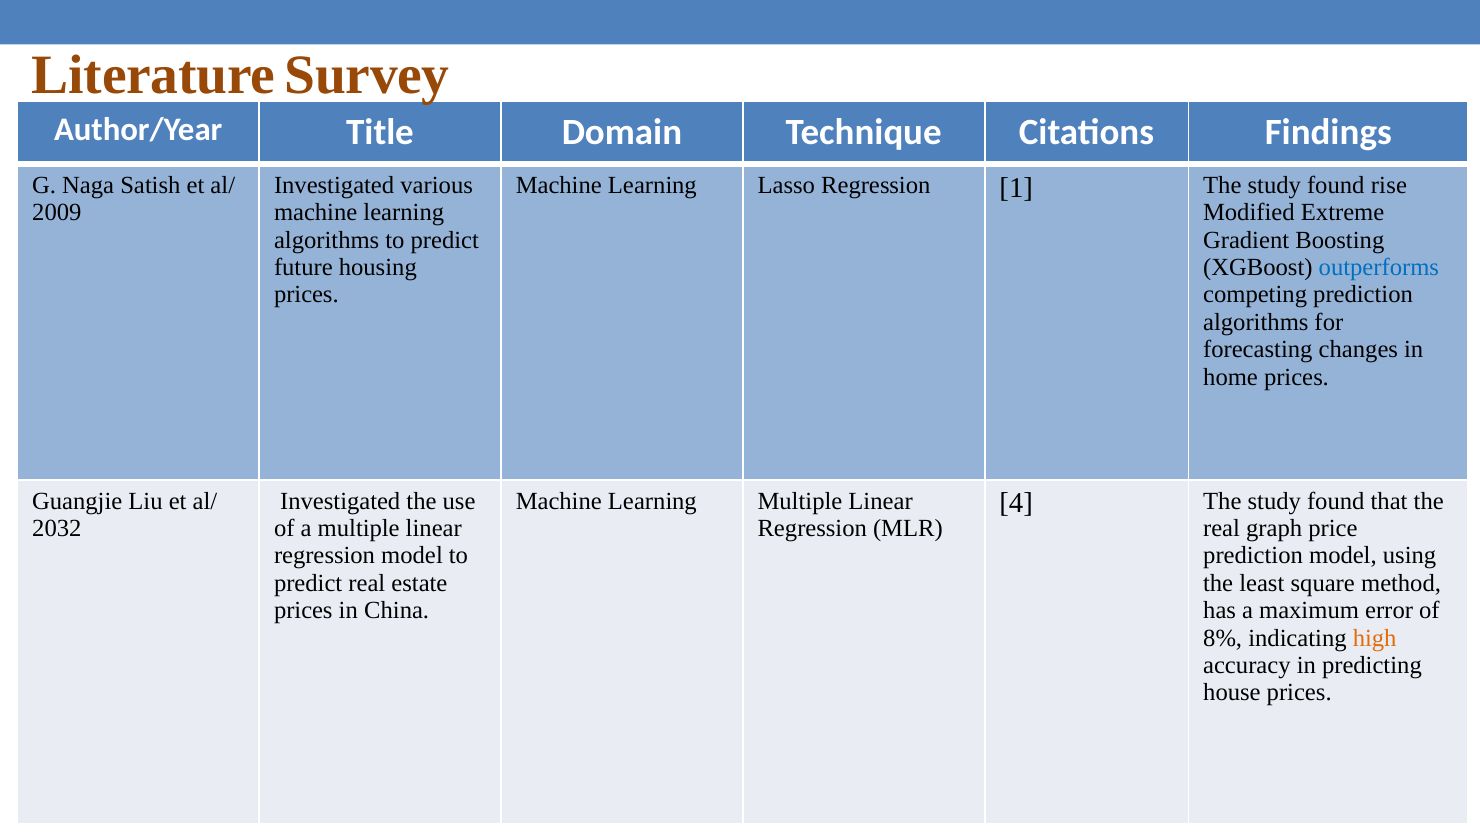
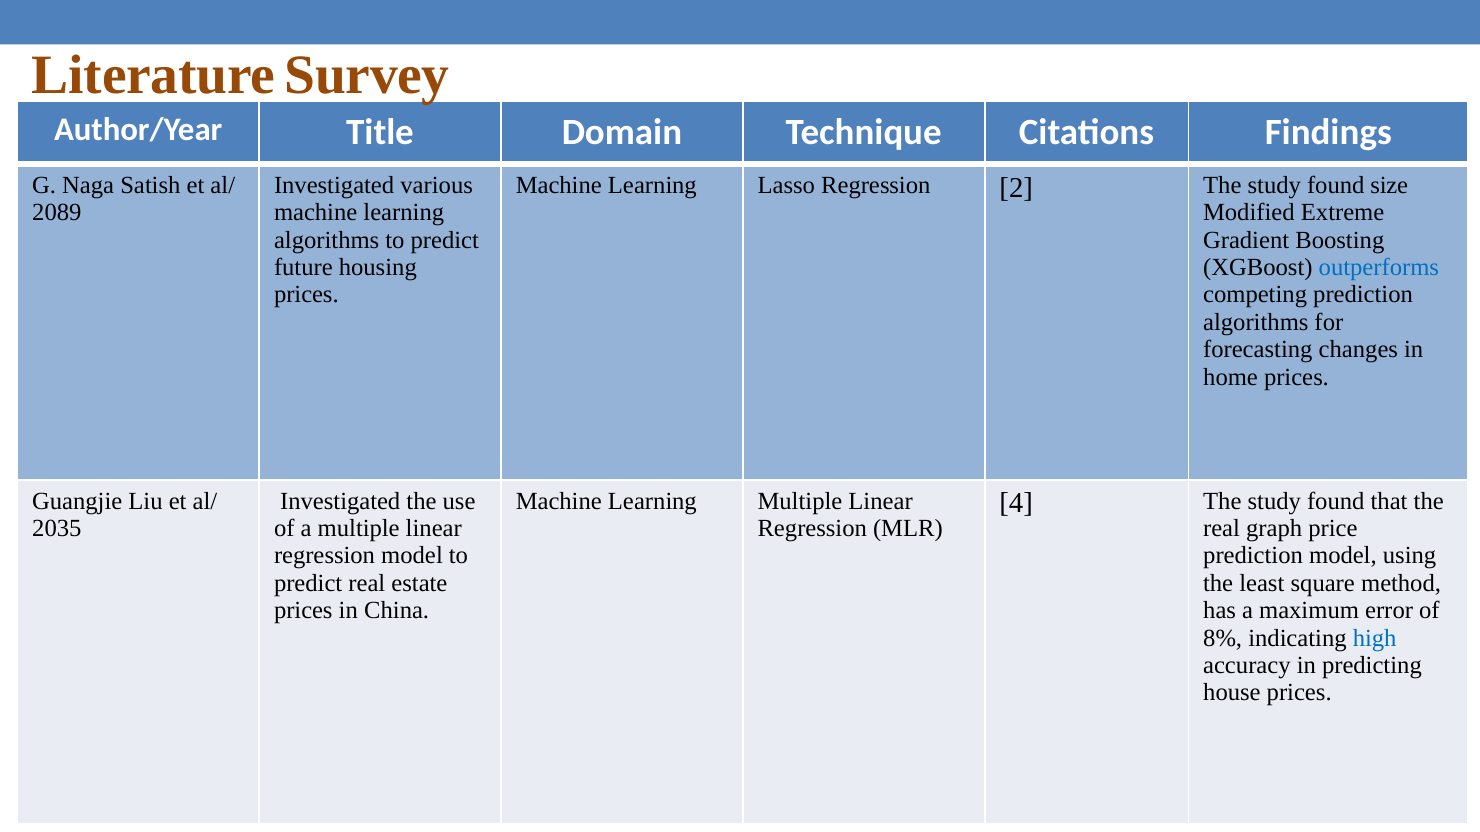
1: 1 -> 2 (1016, 188)
rise: rise -> size (1389, 185)
2009: 2009 -> 2089 (57, 213)
2032: 2032 -> 2035 (57, 529)
high colour: orange -> blue (1375, 638)
